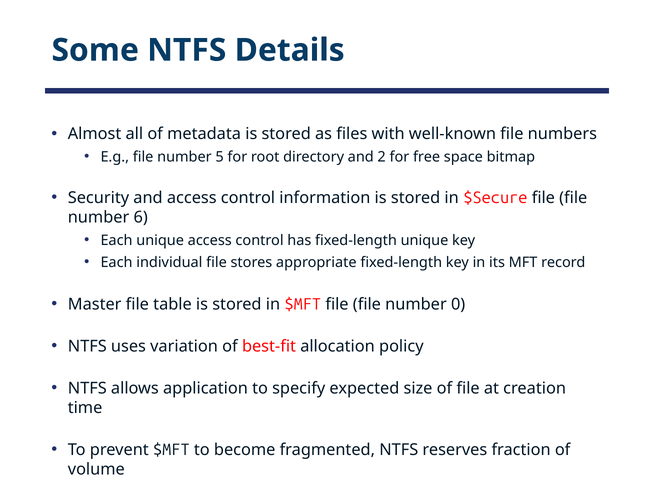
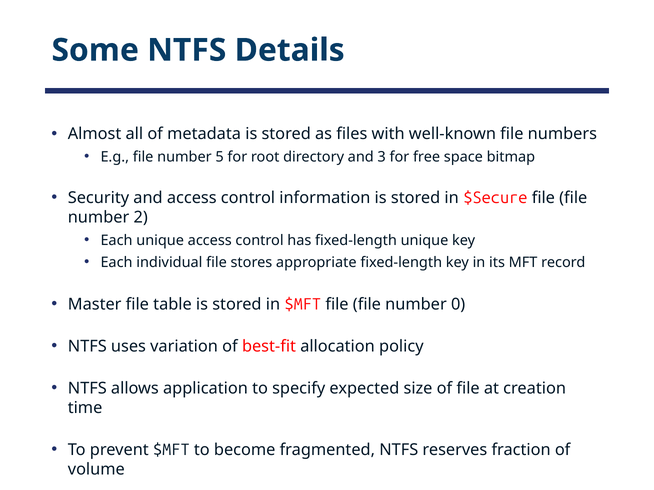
2: 2 -> 3 (382, 157)
6: 6 -> 2 (141, 218)
